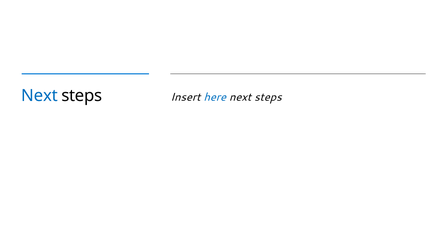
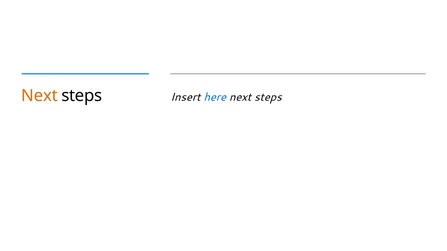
Next colour: blue -> orange (40, 96)
